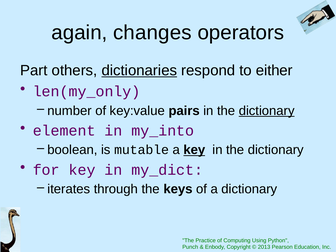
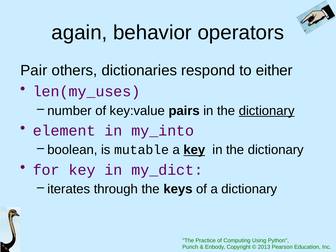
changes: changes -> behavior (152, 33)
Part: Part -> Pair (34, 70)
dictionaries underline: present -> none (139, 70)
len(my_only: len(my_only -> len(my_uses (87, 91)
